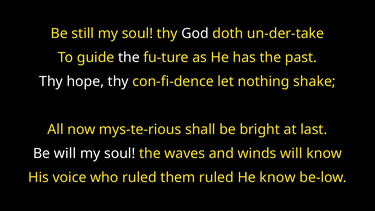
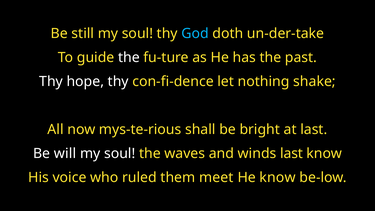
God colour: white -> light blue (195, 33)
winds will: will -> last (291, 153)
them ruled: ruled -> meet (216, 177)
